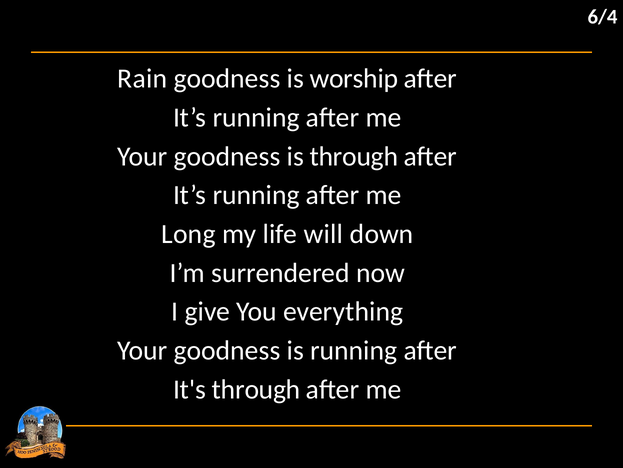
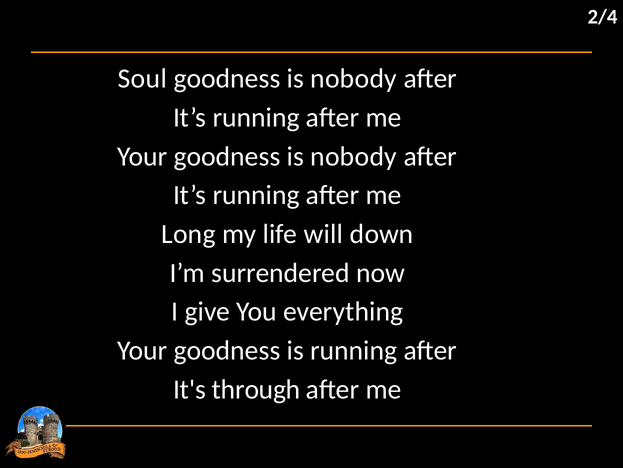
6/4: 6/4 -> 2/4 (603, 17)
Rain: Rain -> Soul (142, 79)
worship: worship -> nobody (354, 79)
Your goodness is through: through -> nobody (354, 156)
